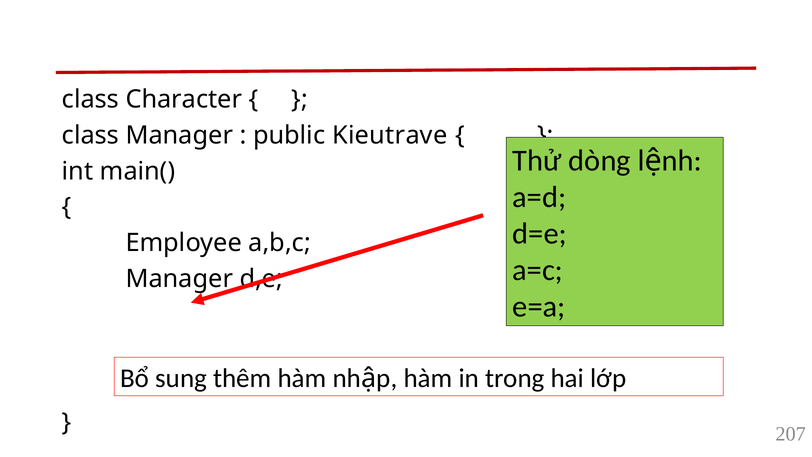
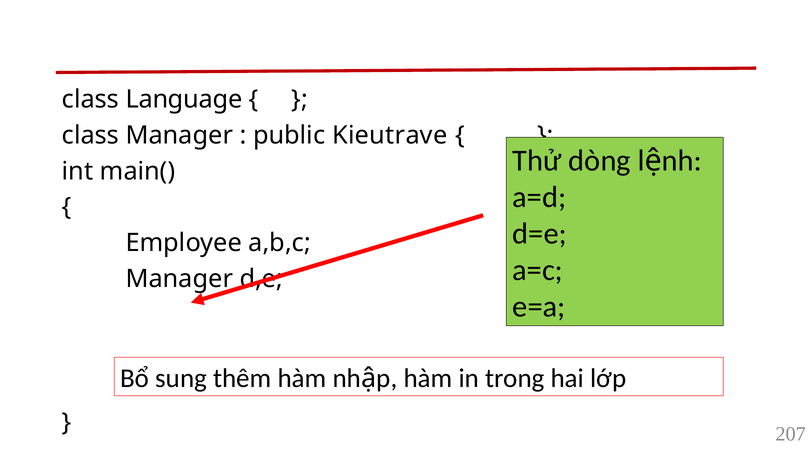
Character: Character -> Language (184, 99)
